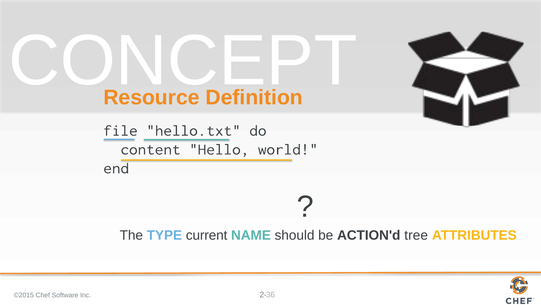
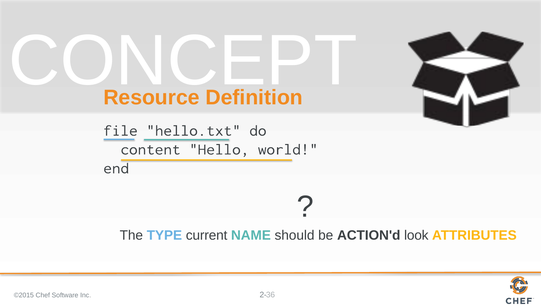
tree: tree -> look (416, 235)
